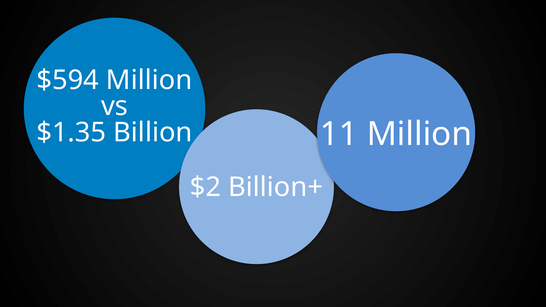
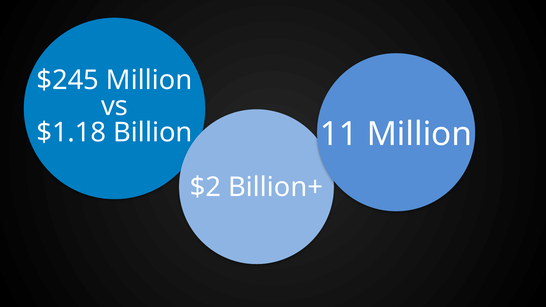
$594: $594 -> $245 (68, 80)
$1.35: $1.35 -> $1.18 (71, 133)
